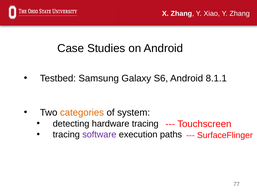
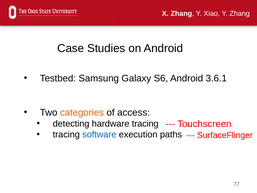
8.1.1: 8.1.1 -> 3.6.1 (216, 78)
system: system -> access (134, 112)
software colour: purple -> blue (99, 134)
